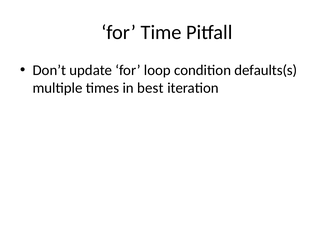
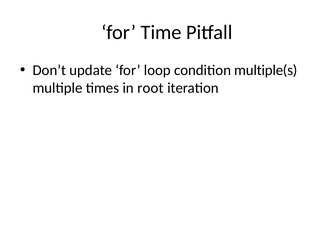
defaults(s: defaults(s -> multiple(s (266, 70)
best: best -> root (150, 88)
